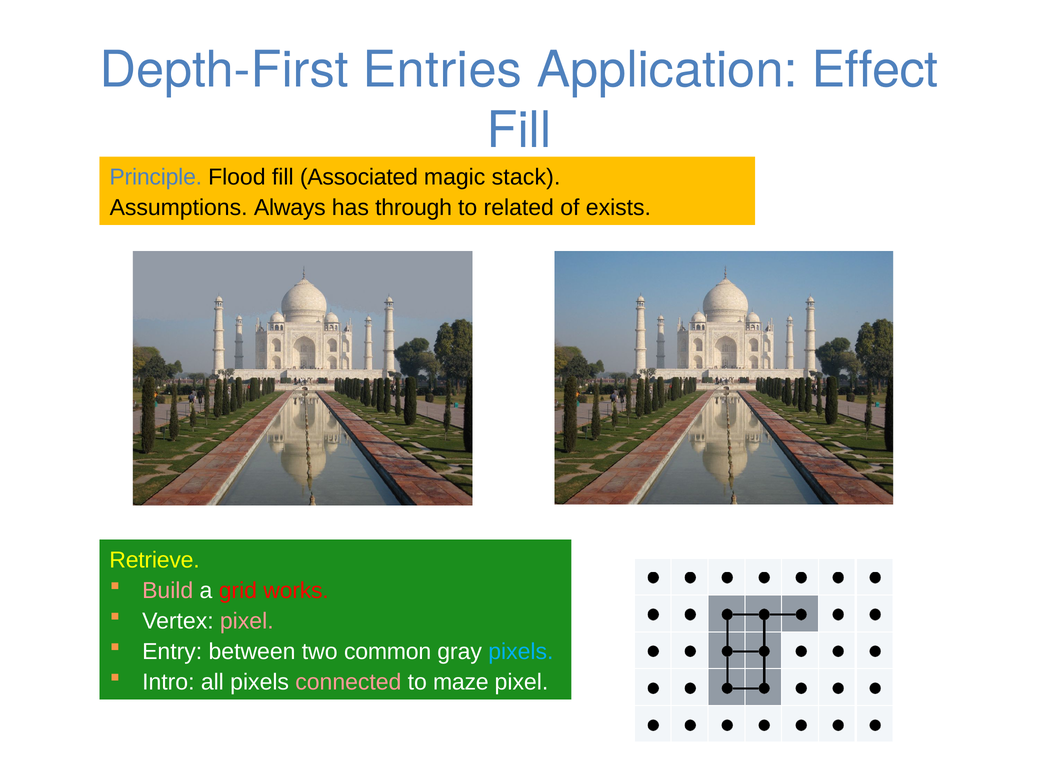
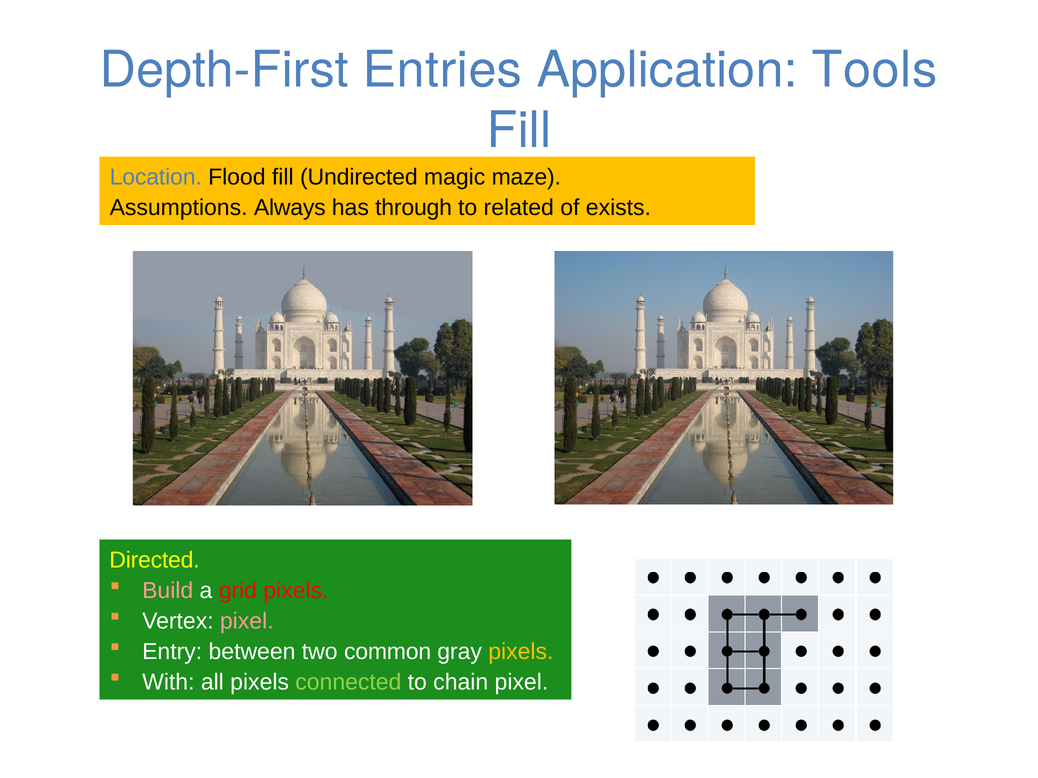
Effect: Effect -> Tools (875, 70)
Principle: Principle -> Location (156, 177)
Associated: Associated -> Undirected (359, 177)
stack: stack -> maze (526, 177)
Retrieve: Retrieve -> Directed (155, 560)
grid works: works -> pixels (296, 591)
pixels colour: light blue -> yellow (521, 652)
Intro: Intro -> With (168, 683)
connected colour: pink -> light green (348, 683)
maze: maze -> chain (461, 683)
